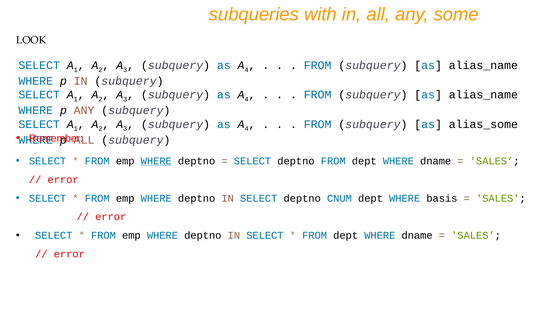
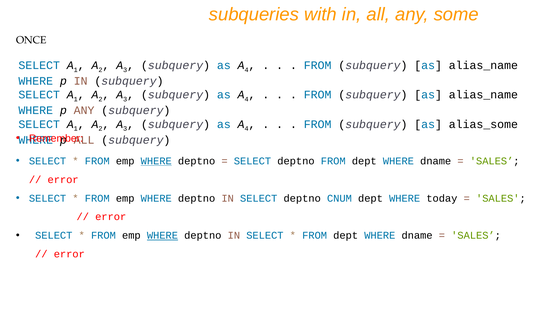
LOOK: LOOK -> ONCE (31, 40)
basis: basis -> today (442, 199)
WHERE underline: none -> present (162, 236)
